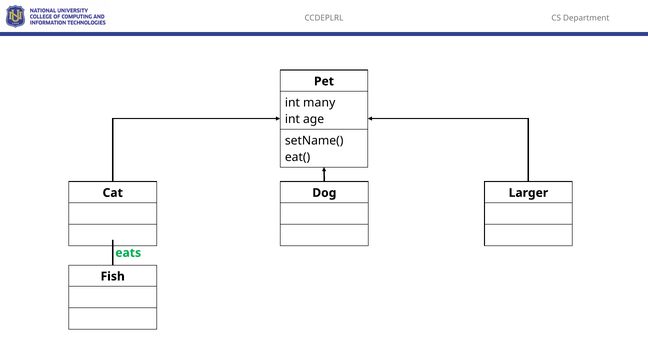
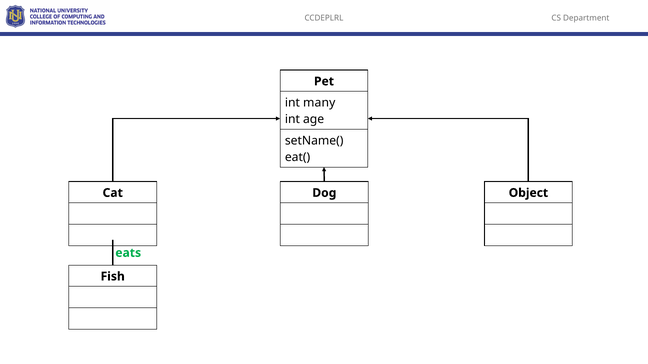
Larger: Larger -> Object (528, 193)
